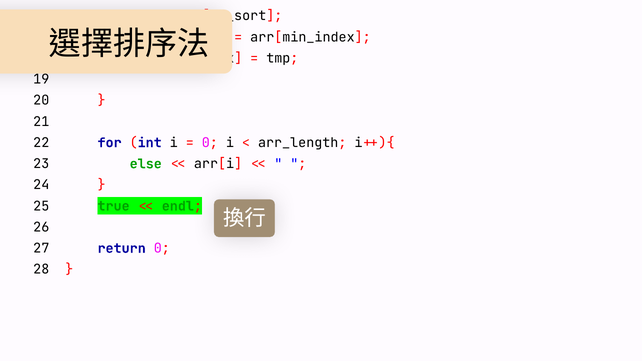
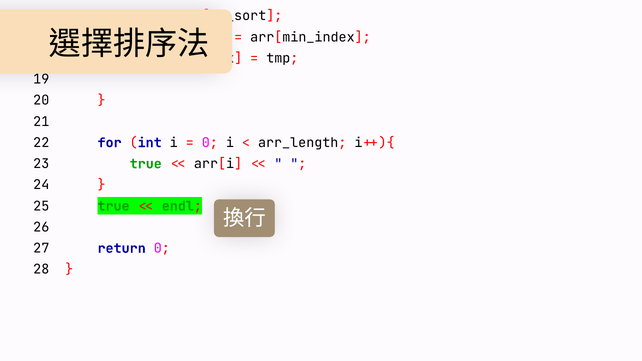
23 else: else -> true (146, 164)
